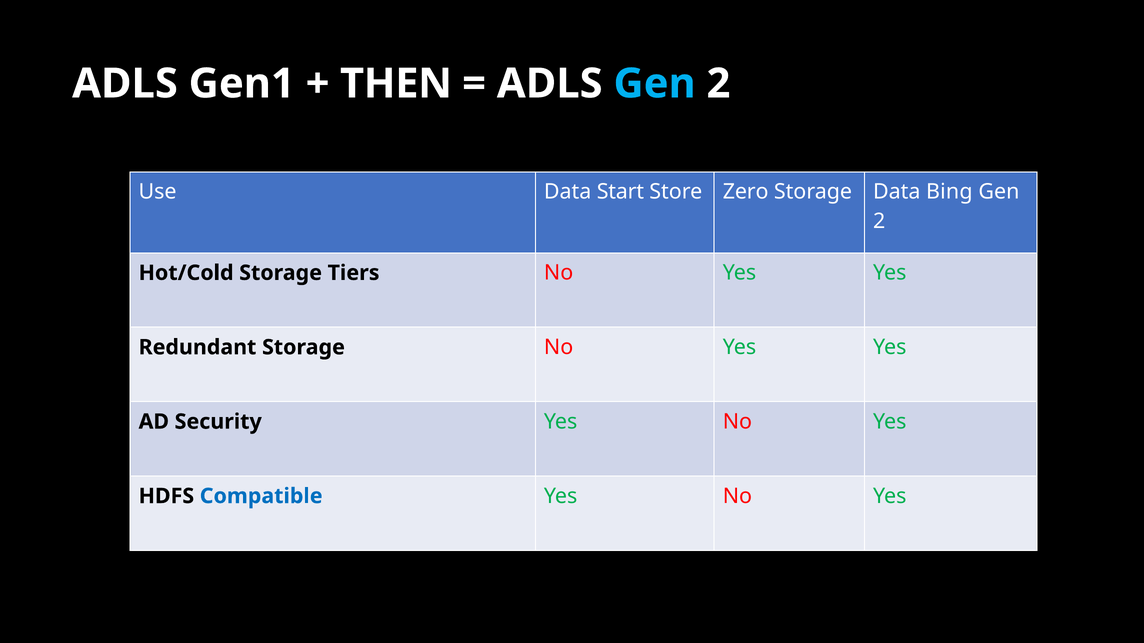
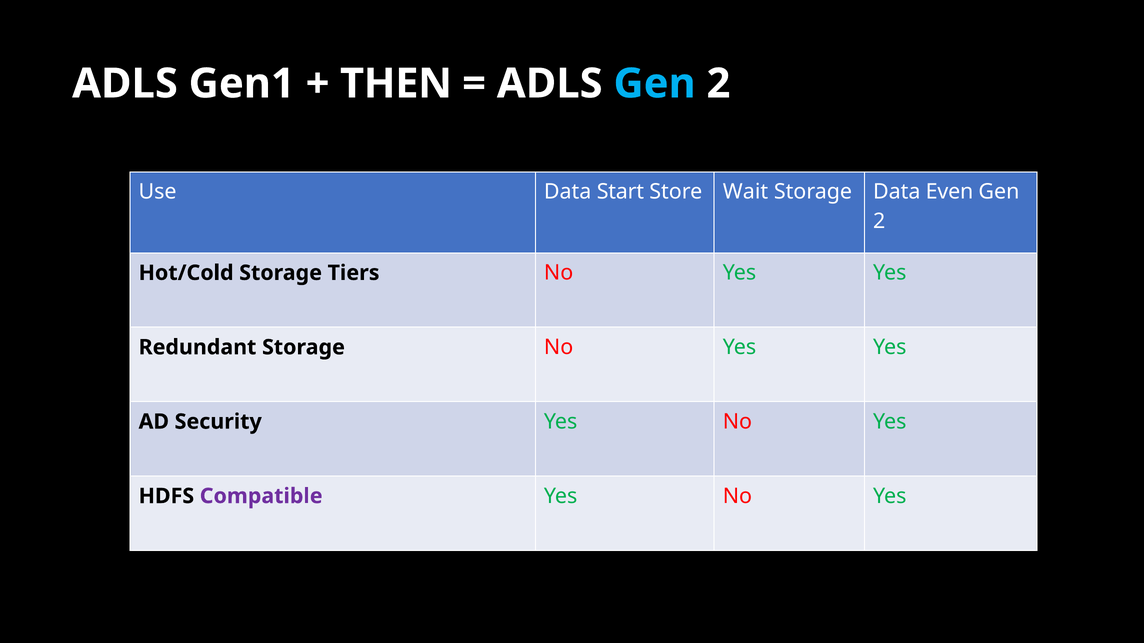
Zero: Zero -> Wait (746, 192)
Bing: Bing -> Even (950, 192)
Compatible colour: blue -> purple (261, 496)
